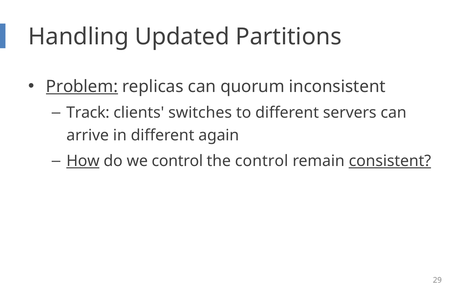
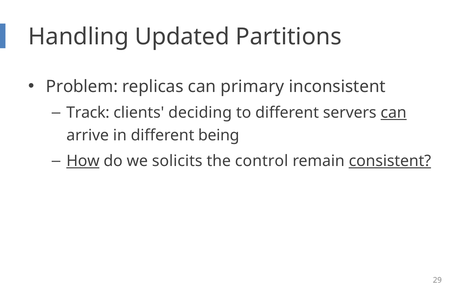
Problem underline: present -> none (82, 86)
quorum: quorum -> primary (252, 86)
switches: switches -> deciding (200, 113)
can underline: none -> present (394, 113)
again: again -> being (219, 135)
we control: control -> solicits (177, 161)
